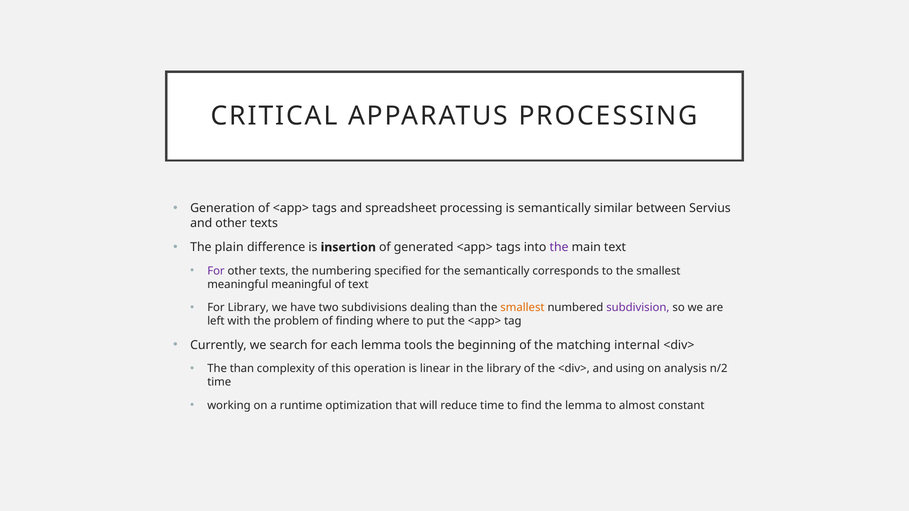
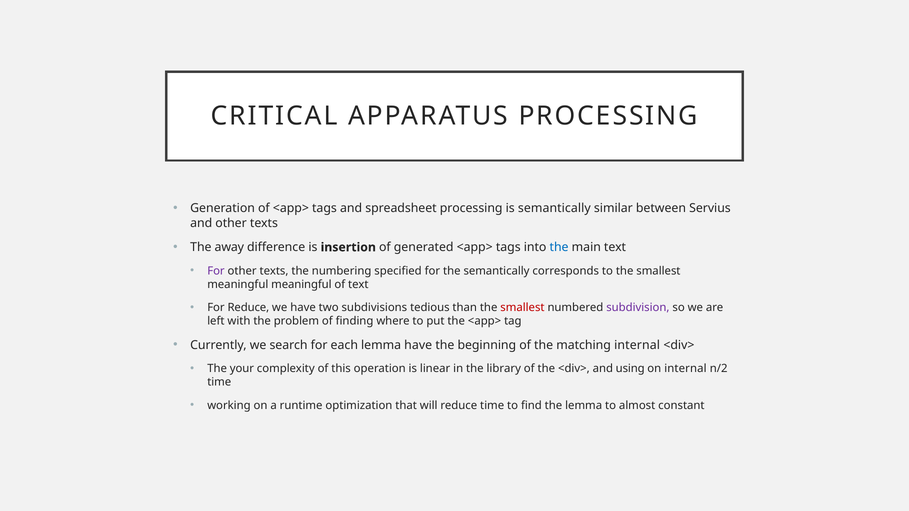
plain: plain -> away (229, 247)
the colour: purple -> blue (559, 247)
For Library: Library -> Reduce (248, 308)
dealing: dealing -> tedious (430, 308)
smallest colour: orange -> red (522, 308)
lemma tools: tools -> have (418, 345)
The than: than -> your (242, 369)
on analysis: analysis -> internal (685, 369)
